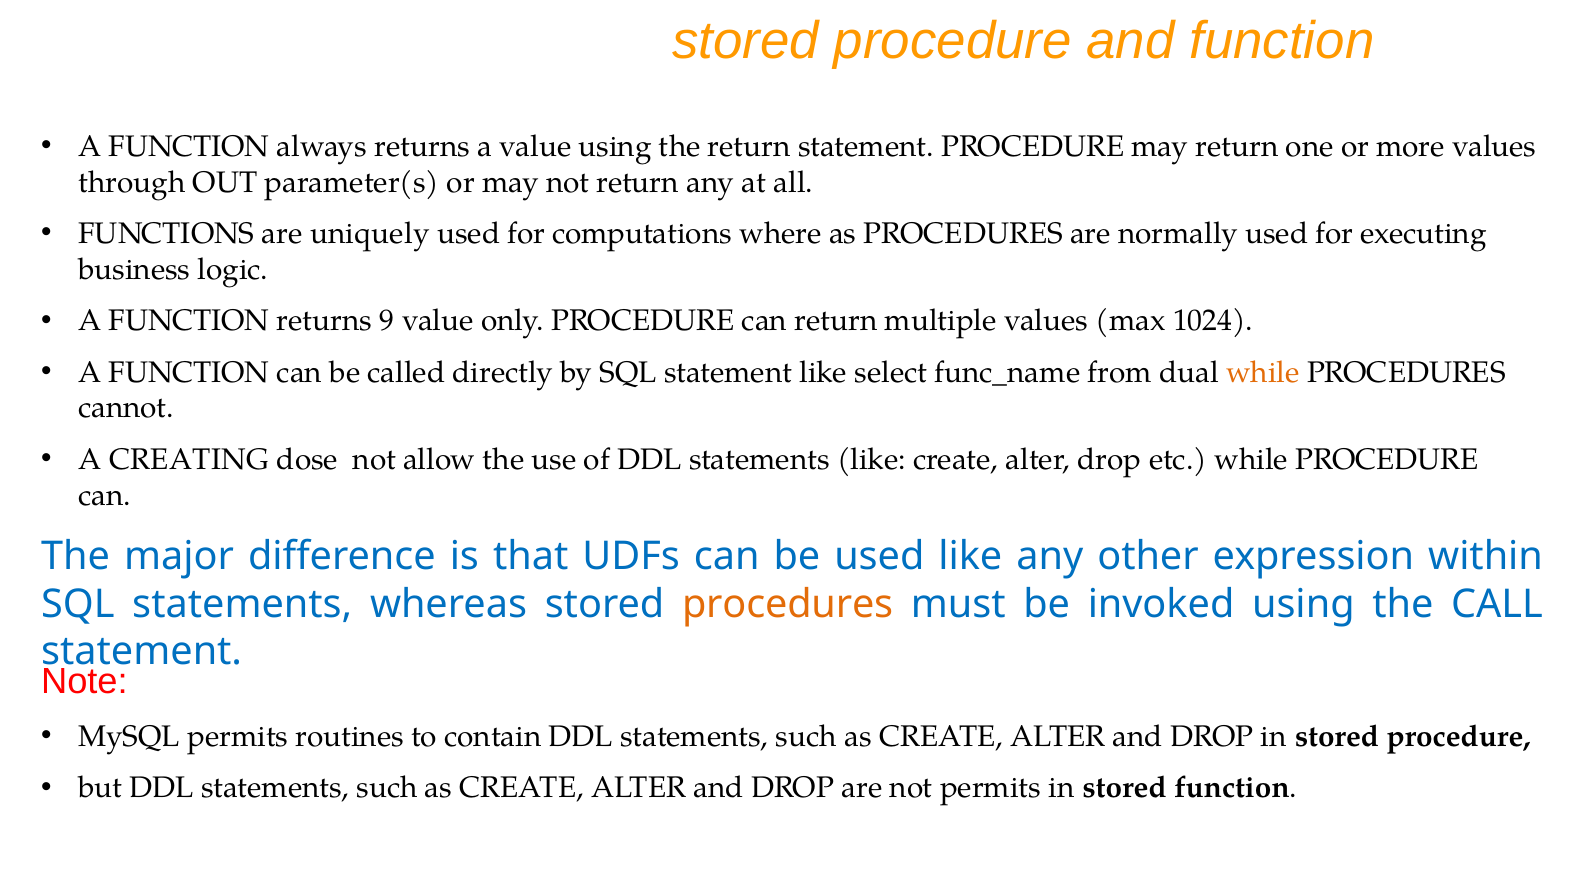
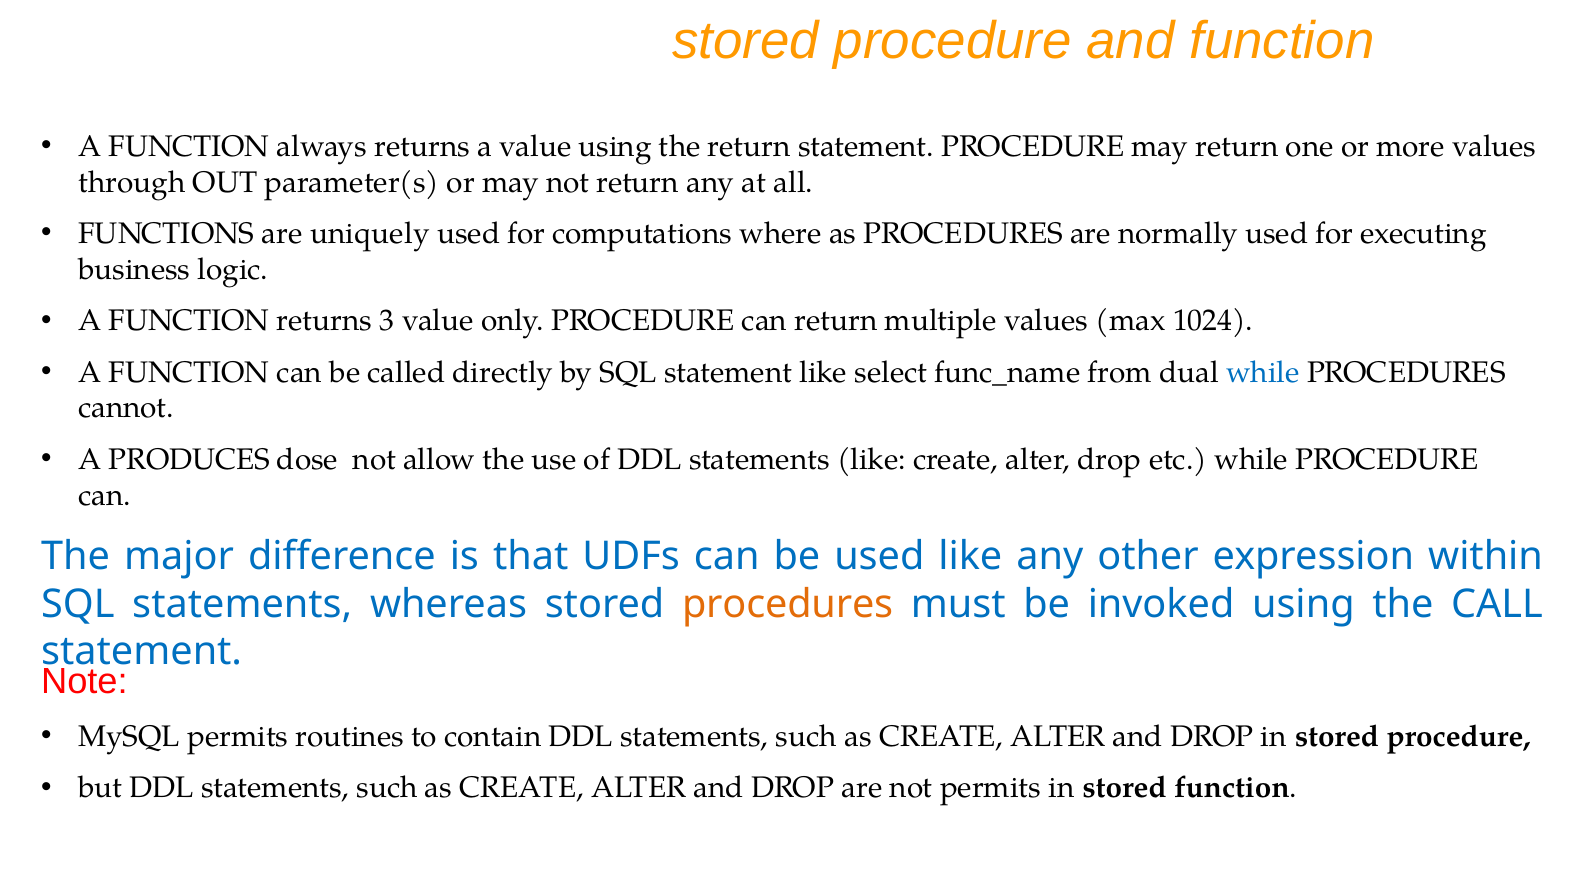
9: 9 -> 3 (387, 321)
while colour: orange -> blue (1263, 372)
CREATING: CREATING -> PRODUCES (189, 459)
